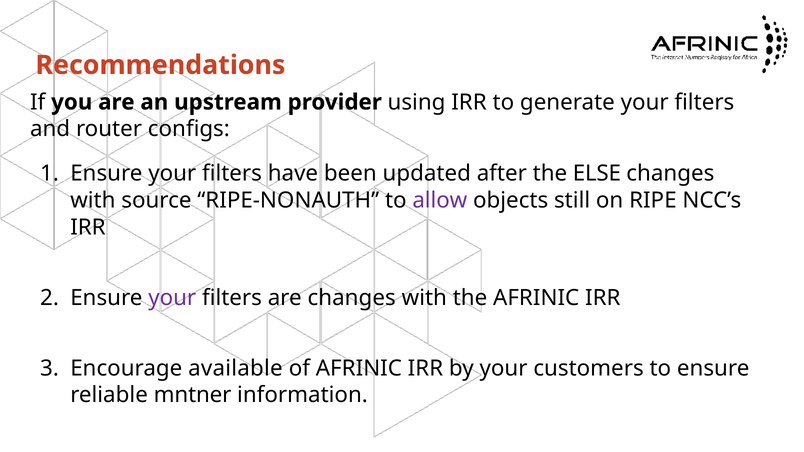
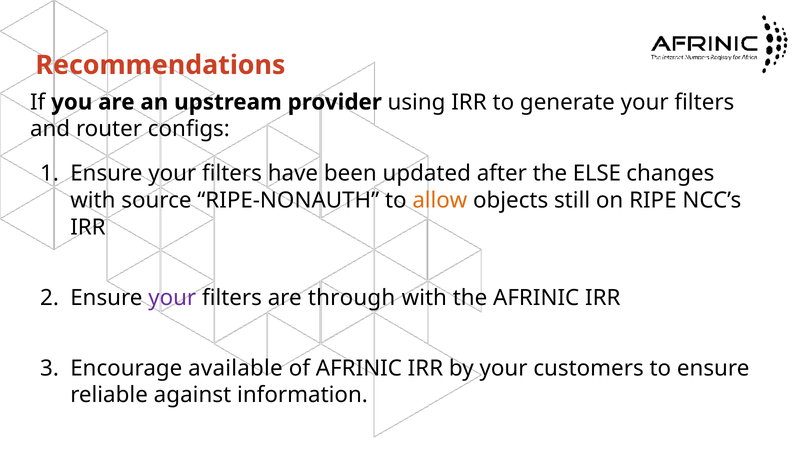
allow colour: purple -> orange (440, 200)
are changes: changes -> through (352, 298)
mntner: mntner -> against (192, 395)
